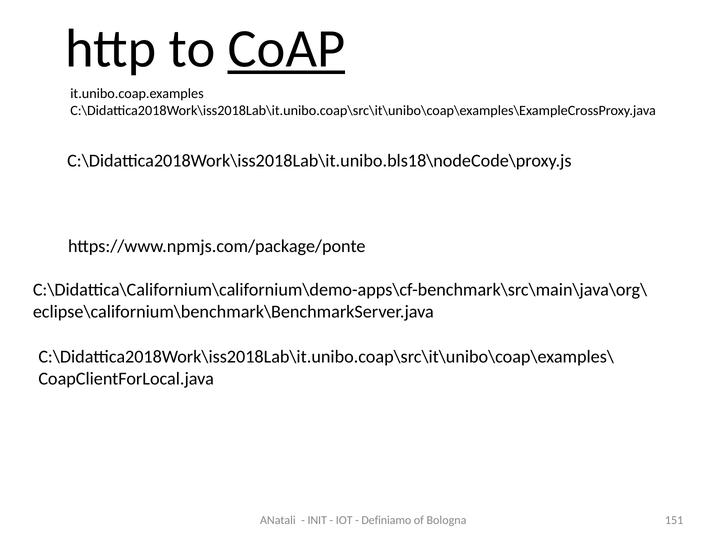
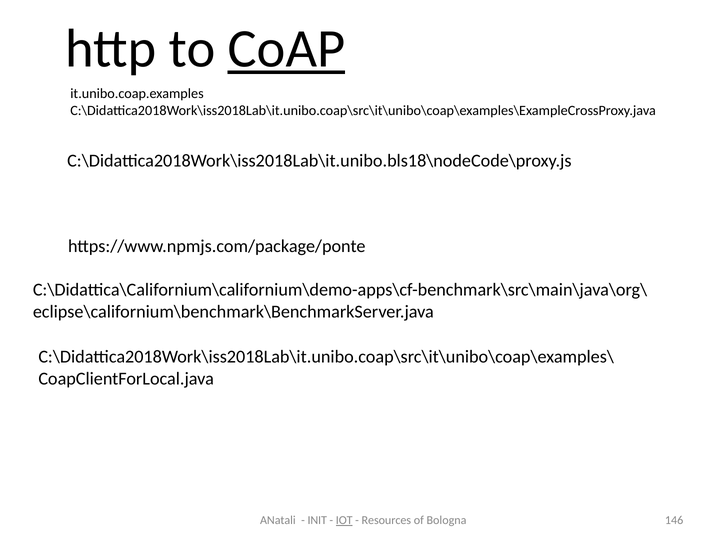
IOT underline: none -> present (344, 521)
Definiamo: Definiamo -> Resources (386, 521)
151: 151 -> 146 (674, 521)
